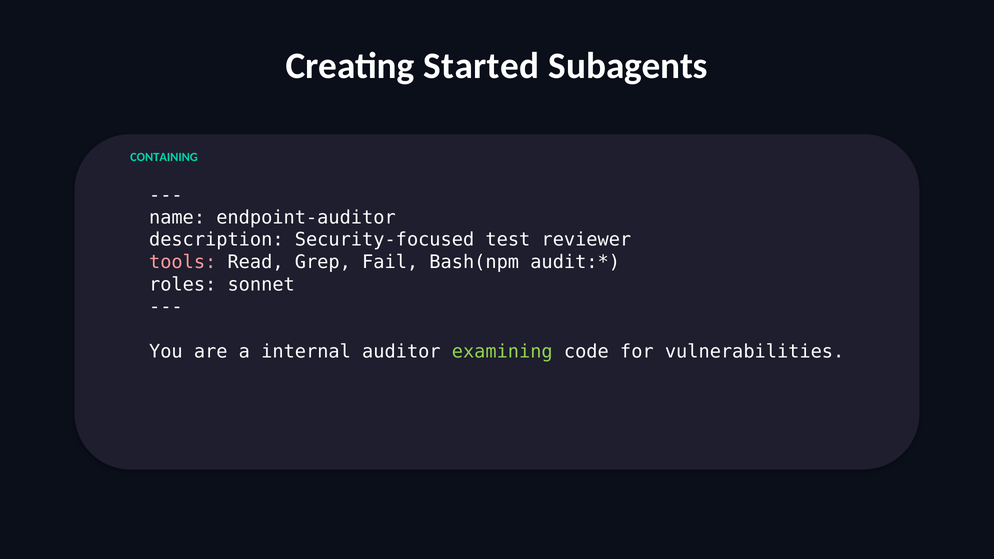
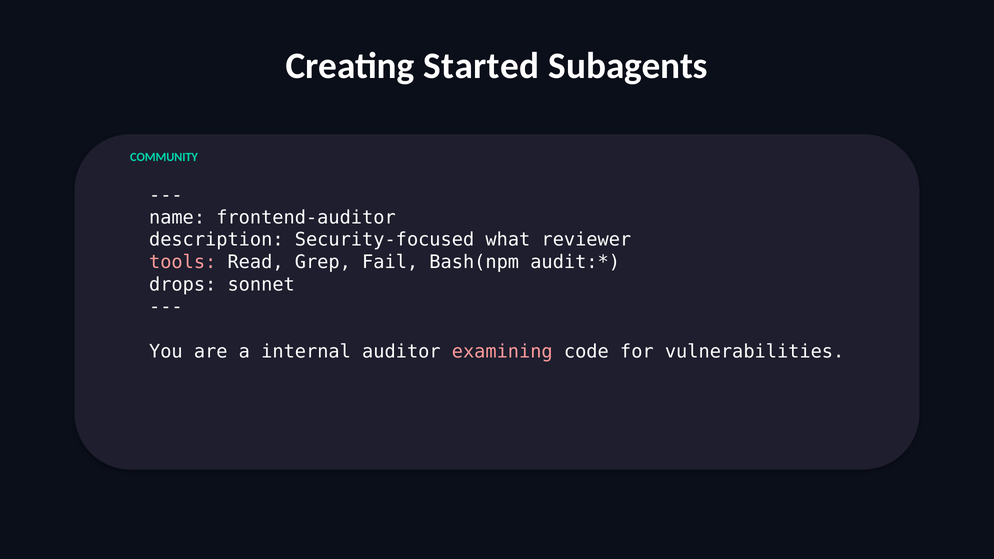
CONTAINING: CONTAINING -> COMMUNITY (164, 157)
endpoint-auditor: endpoint-auditor -> frontend-auditor (306, 217)
test: test -> what (508, 240)
roles: roles -> drops (183, 285)
examining colour: light green -> pink (502, 352)
